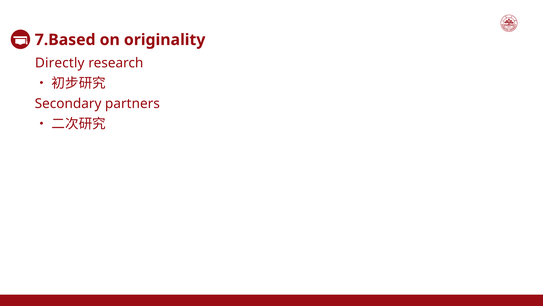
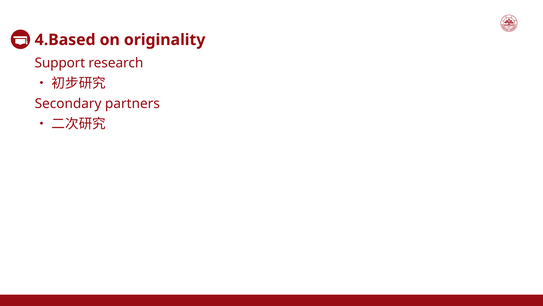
7.Based: 7.Based -> 4.Based (65, 40)
Directly: Directly -> Support (60, 63)
